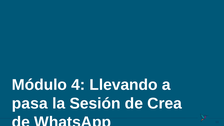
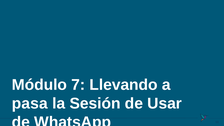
4: 4 -> 7 (78, 85)
Crea: Crea -> Usar (165, 103)
